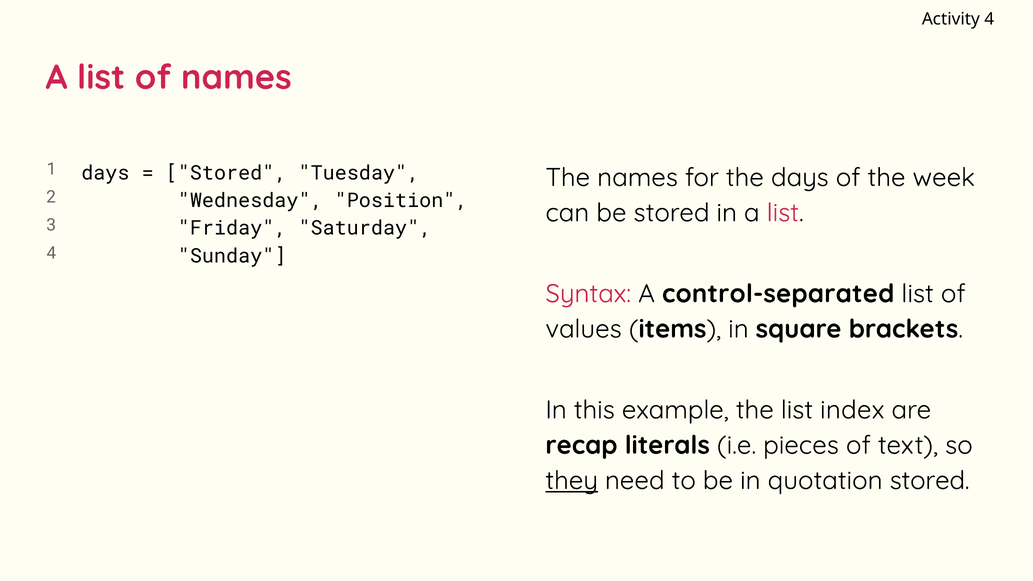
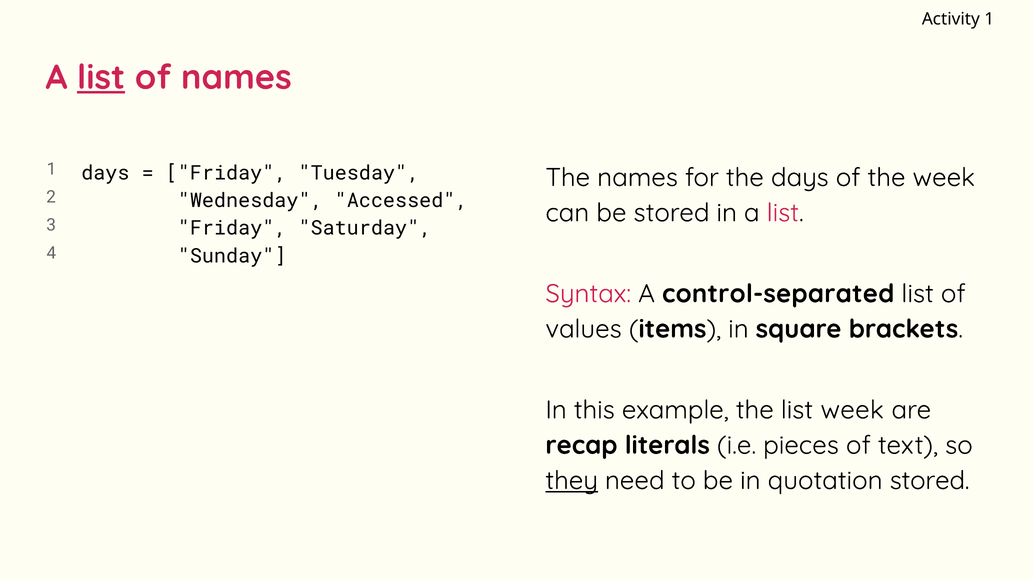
Activity 4: 4 -> 1 (989, 19)
list underline: none -> present (101, 77)
Stored: Stored -> Friday (226, 173)
Position: Position -> Accessed (401, 201)
list index: index -> week (852, 410)
